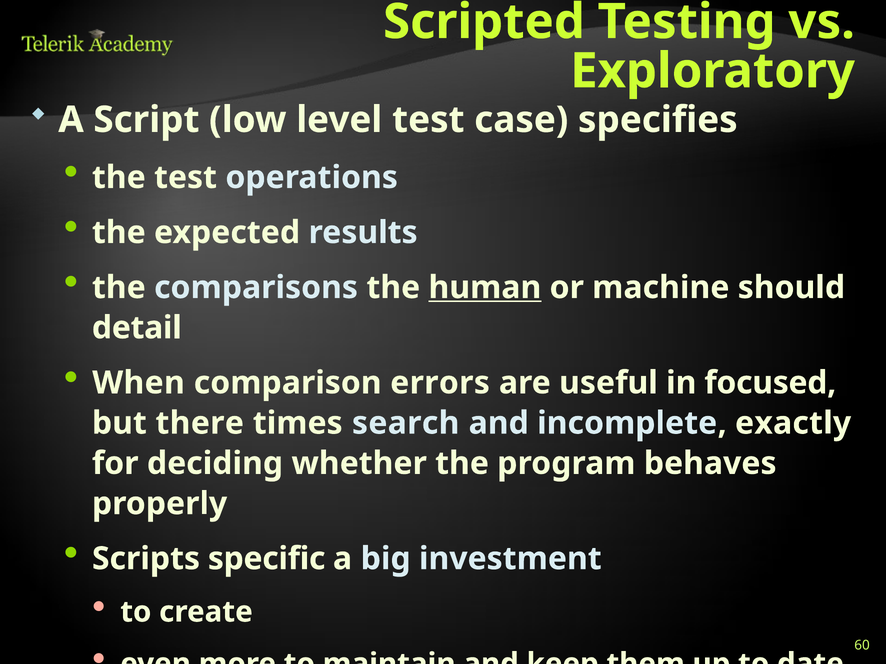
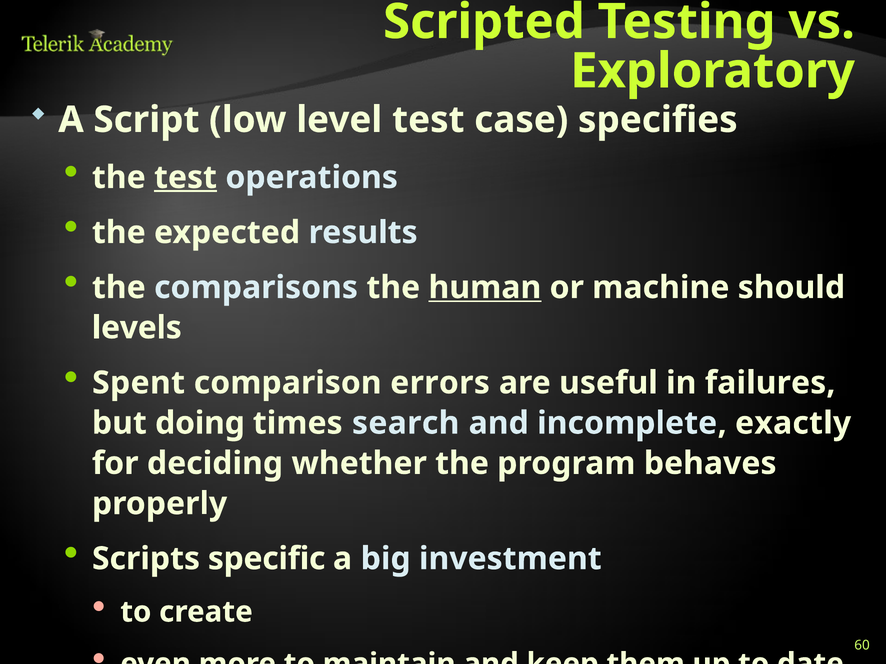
test underline: none -> present (185, 178)
detail: detail -> levels (137, 328)
When: When -> Spent (139, 383)
focused: focused -> failures (770, 383)
there: there -> doing (200, 423)
